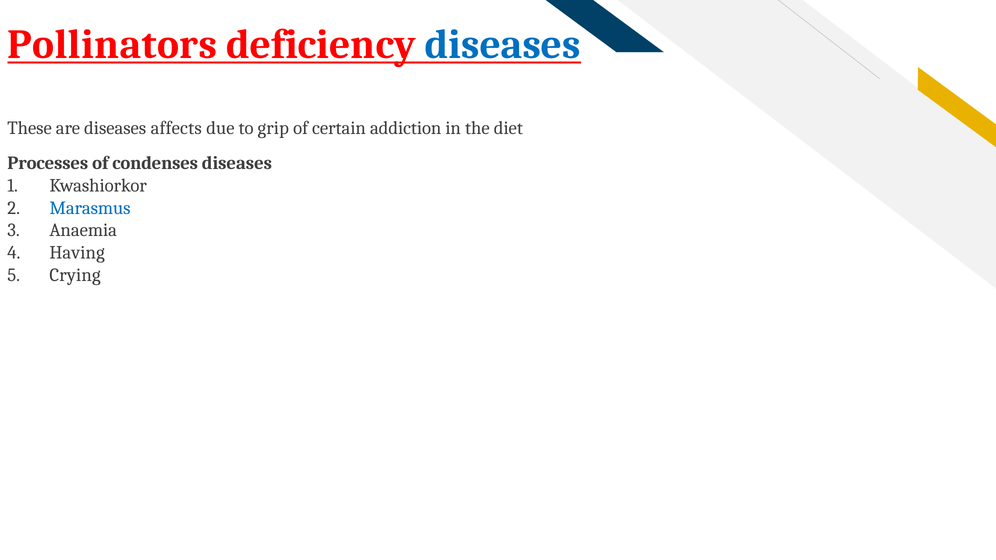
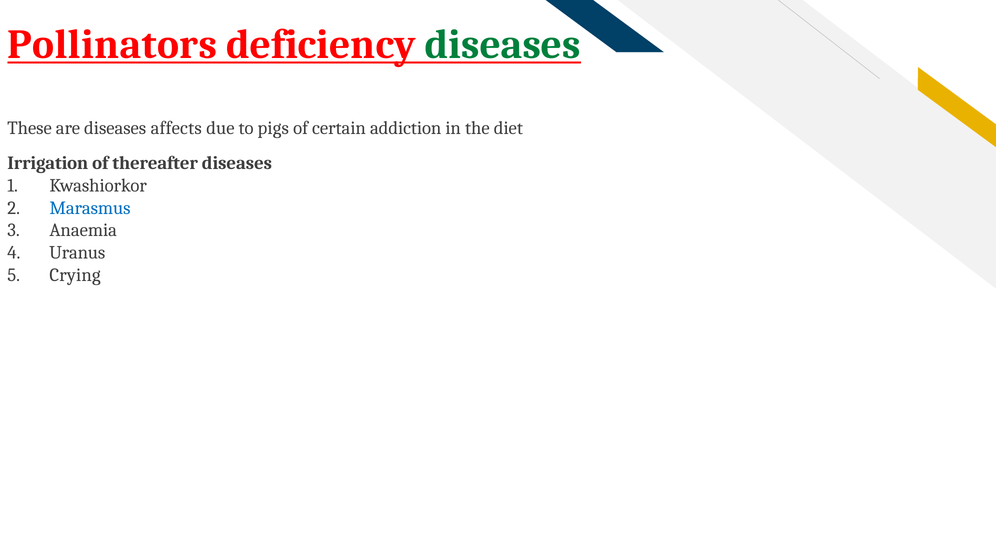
diseases colour: blue -> green (503, 45)
grip: grip -> pigs (273, 128)
Processes: Processes -> Irrigation (48, 163)
condenses: condenses -> thereafter (155, 163)
Having: Having -> Uranus (77, 253)
